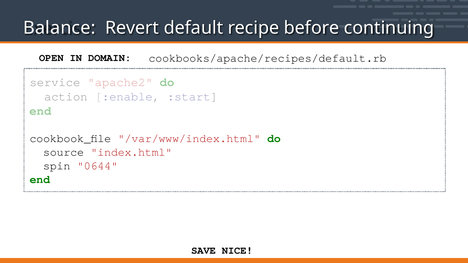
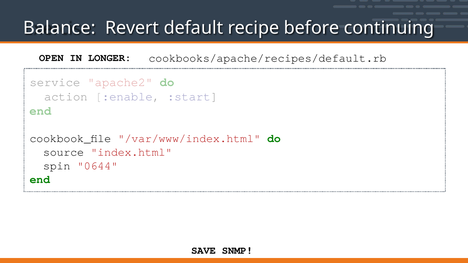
DOMAIN: DOMAIN -> LONGER (110, 58)
NICE: NICE -> SNMP (237, 251)
